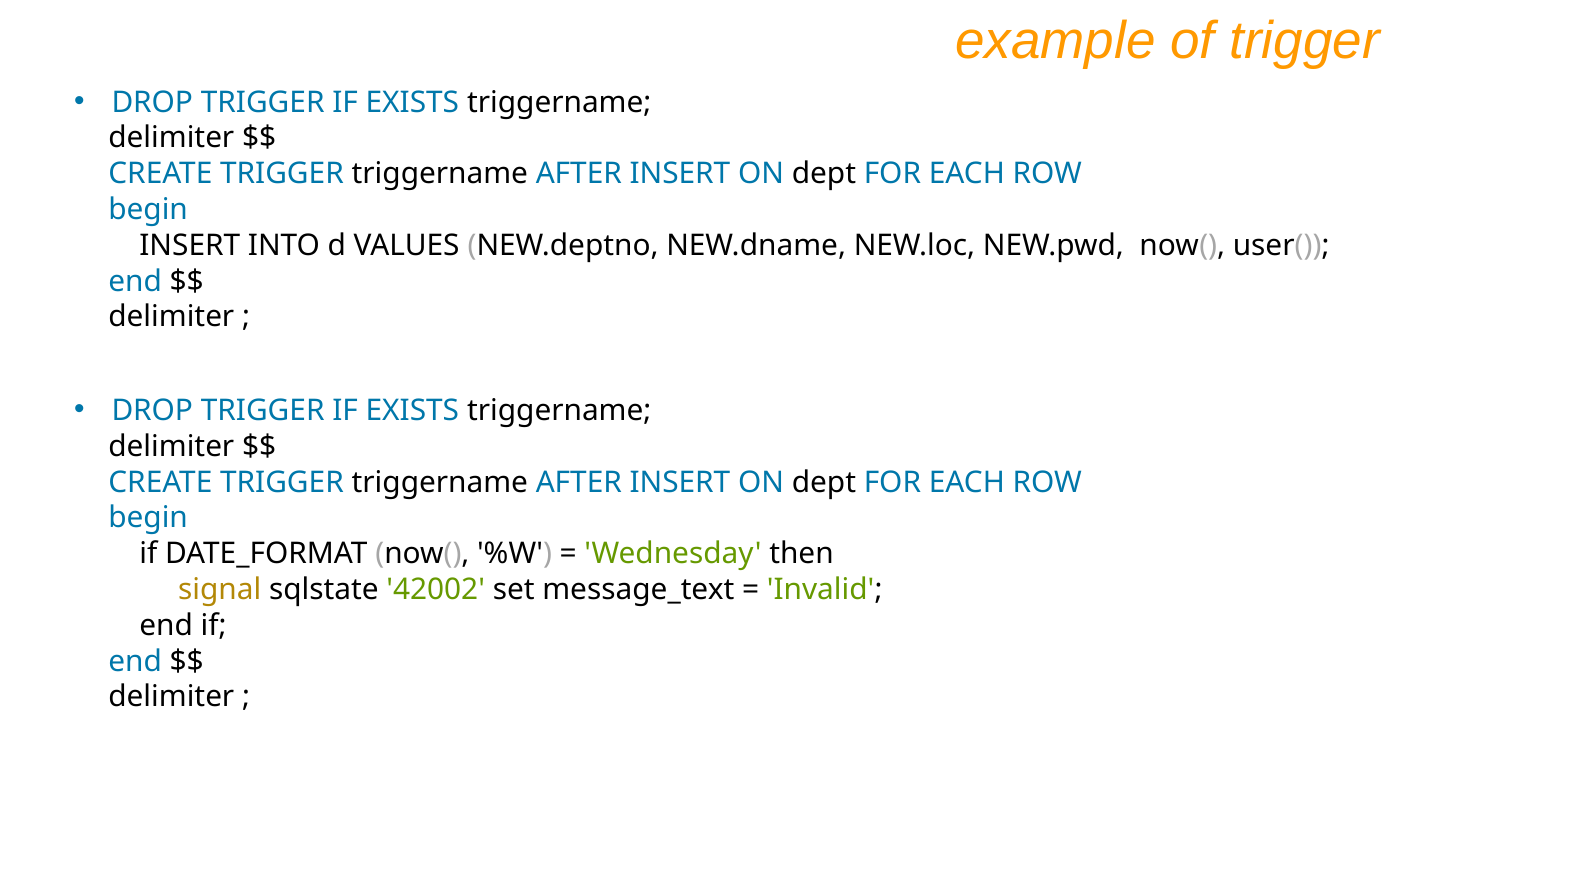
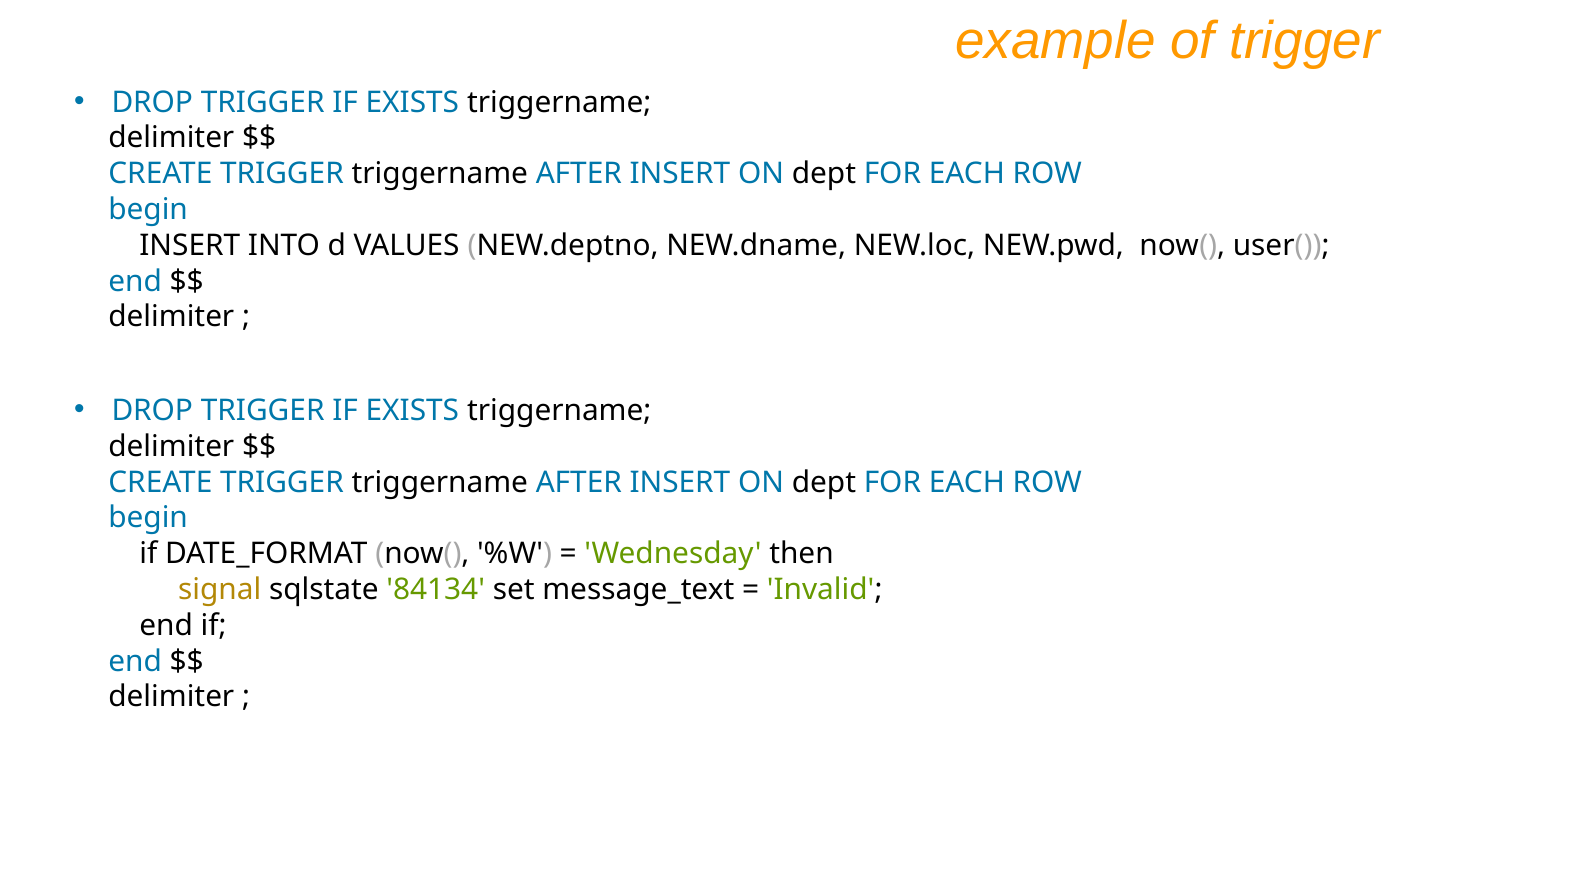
42002: 42002 -> 84134 (436, 590)
